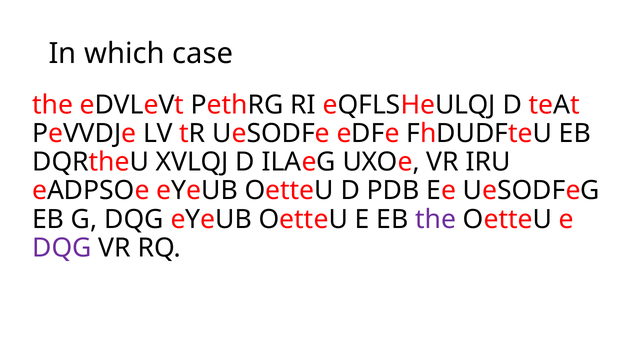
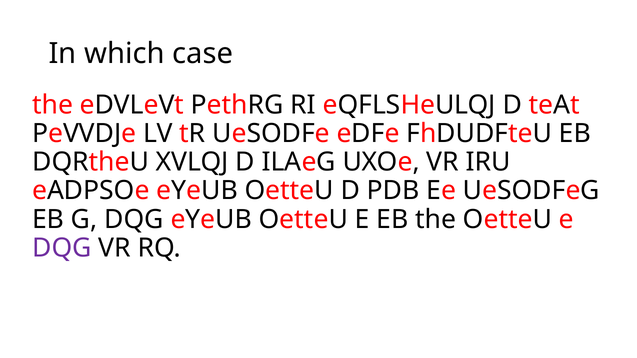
the colour: purple -> black (436, 220)
